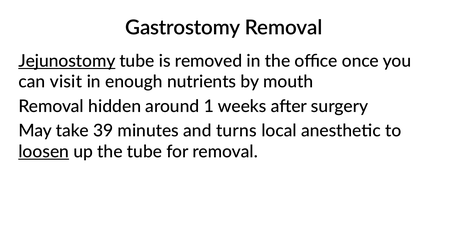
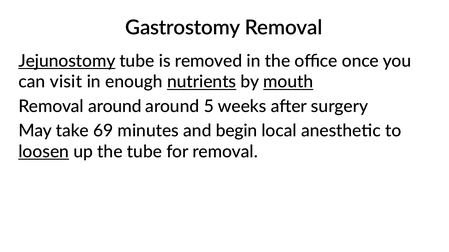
nutrients underline: none -> present (202, 82)
mouth underline: none -> present (288, 82)
Removal hidden: hidden -> around (115, 107)
1: 1 -> 5 (209, 107)
39: 39 -> 69 (103, 131)
turns: turns -> begin (237, 131)
